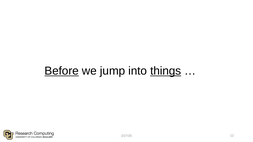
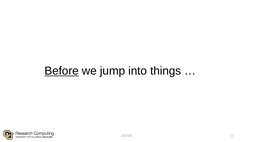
things underline: present -> none (166, 71)
